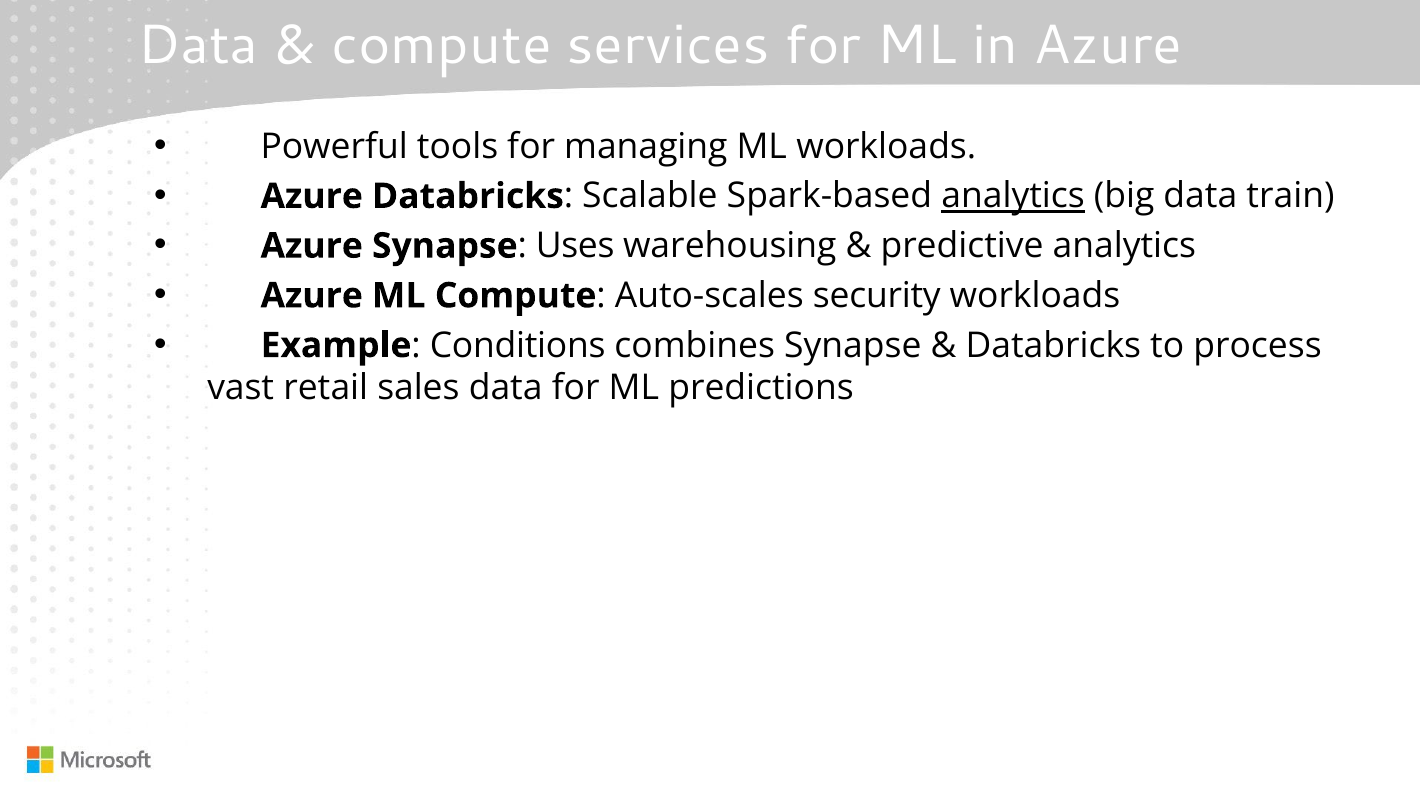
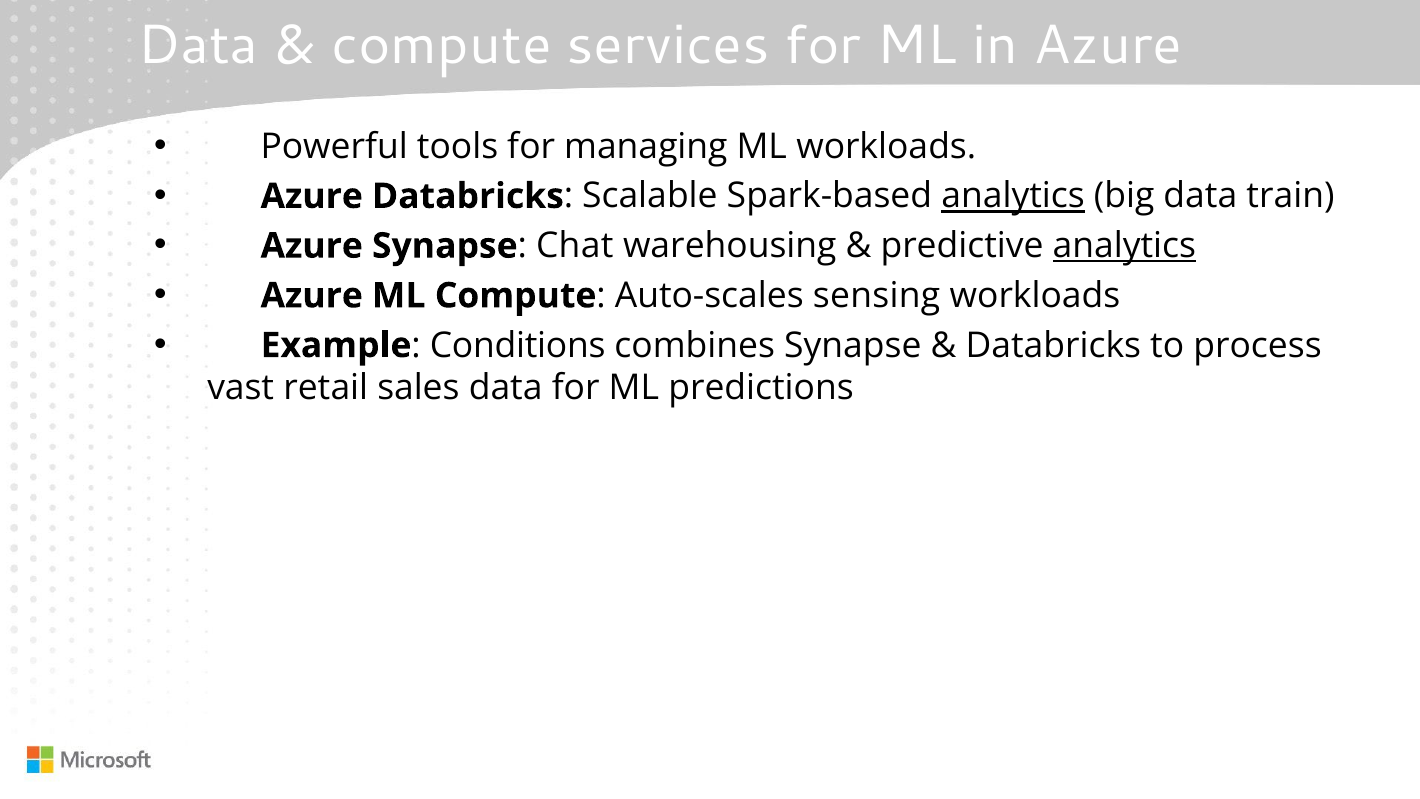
Uses: Uses -> Chat (575, 246)
analytics underline: none -> present (1124, 246)
security: security -> sensing (877, 296)
